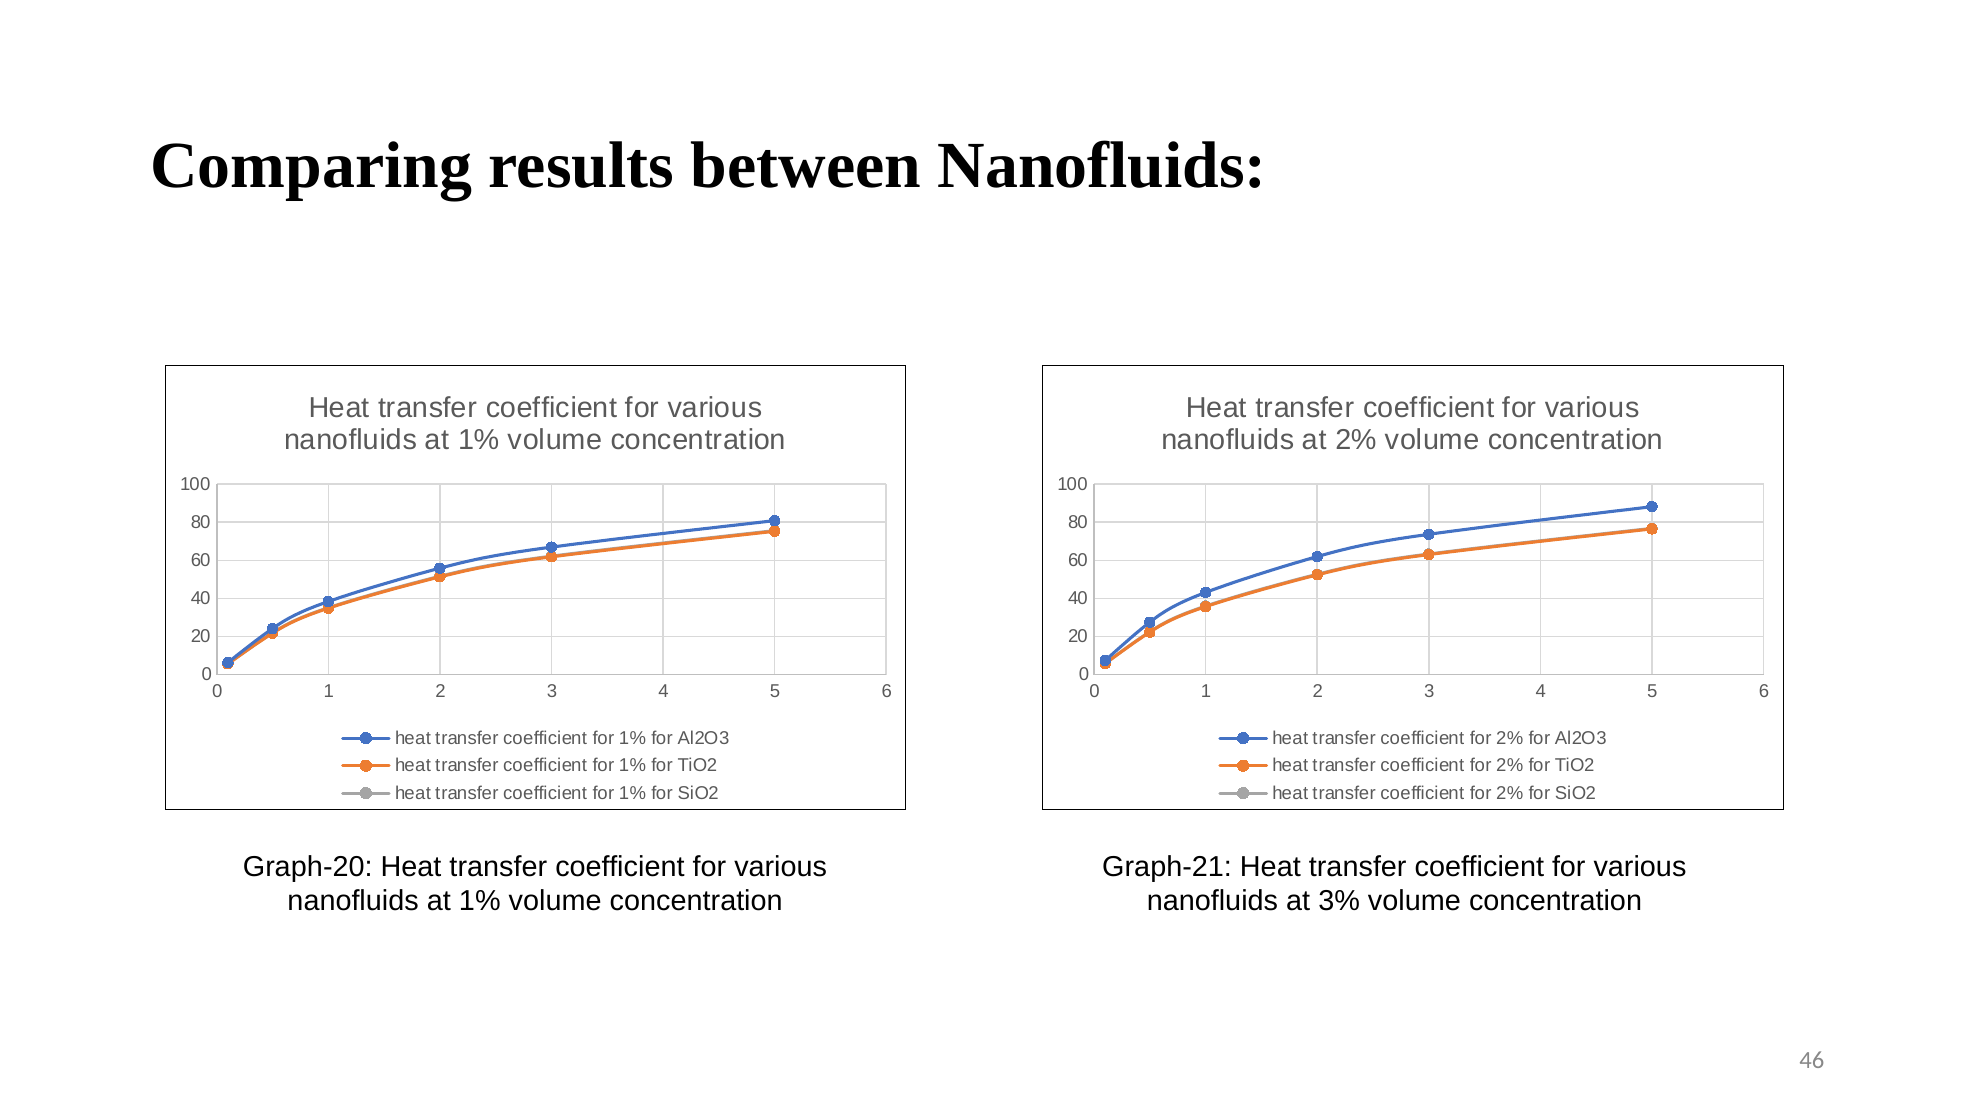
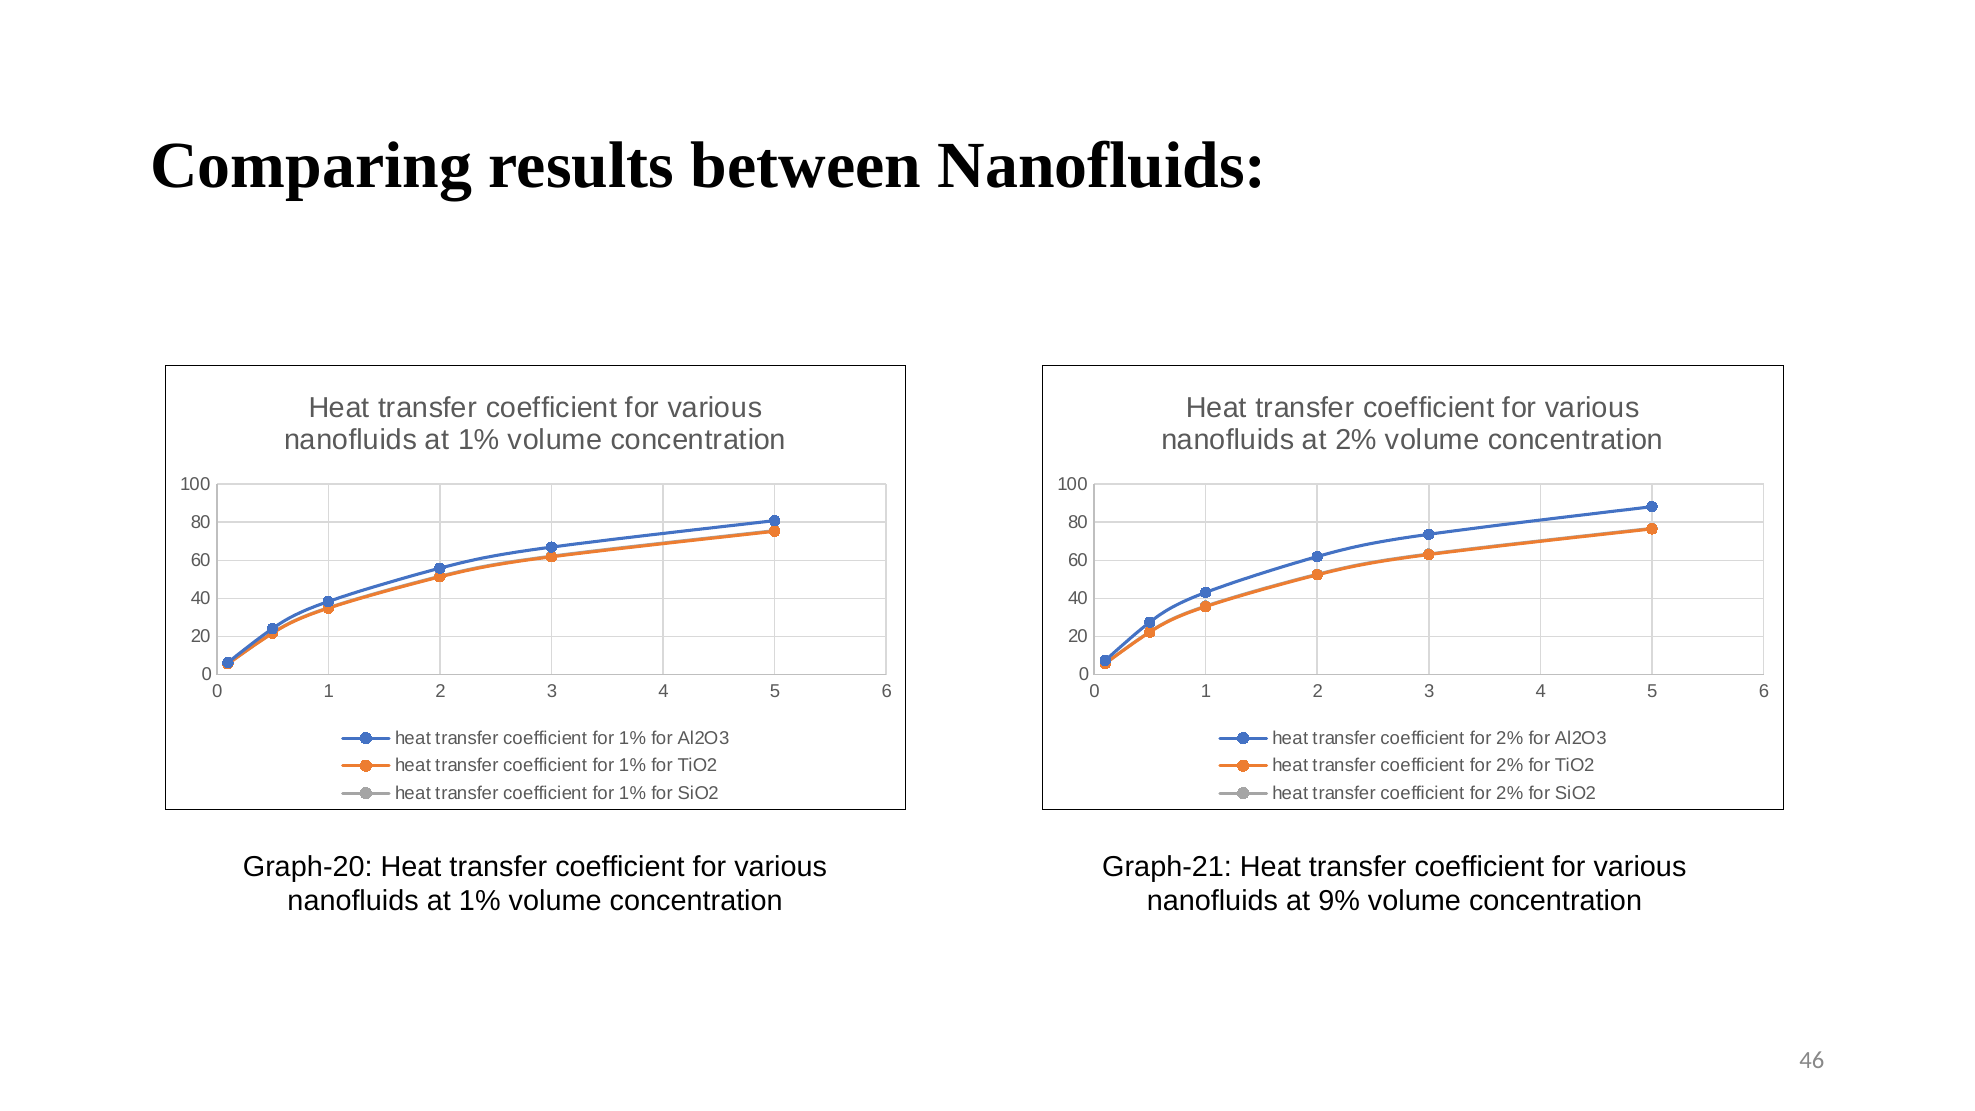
3%: 3% -> 9% (1339, 901)
